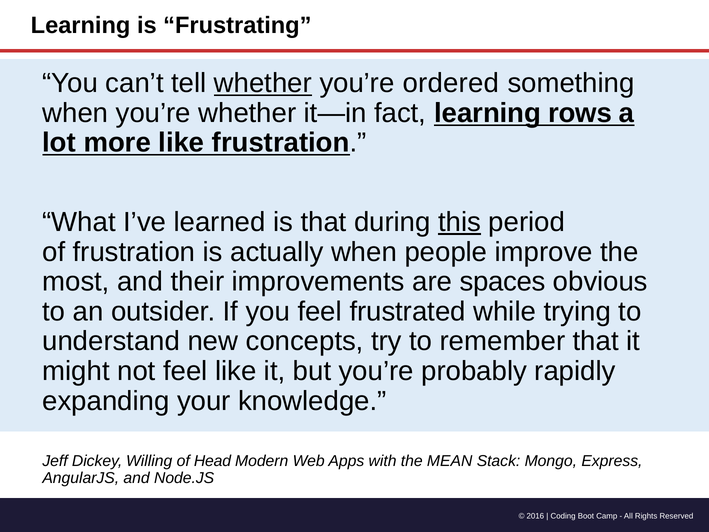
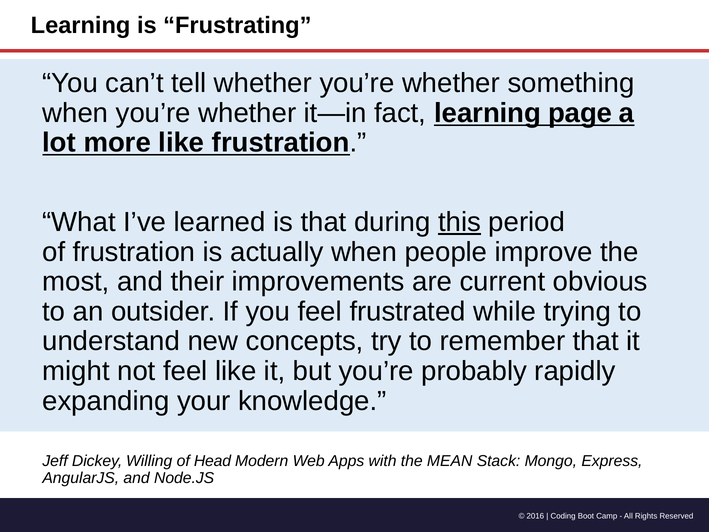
whether underline: present -> none (263, 83)
ordered: ordered -> whether (451, 83)
rows: rows -> page (580, 113)
spaces: spaces -> current (503, 282)
